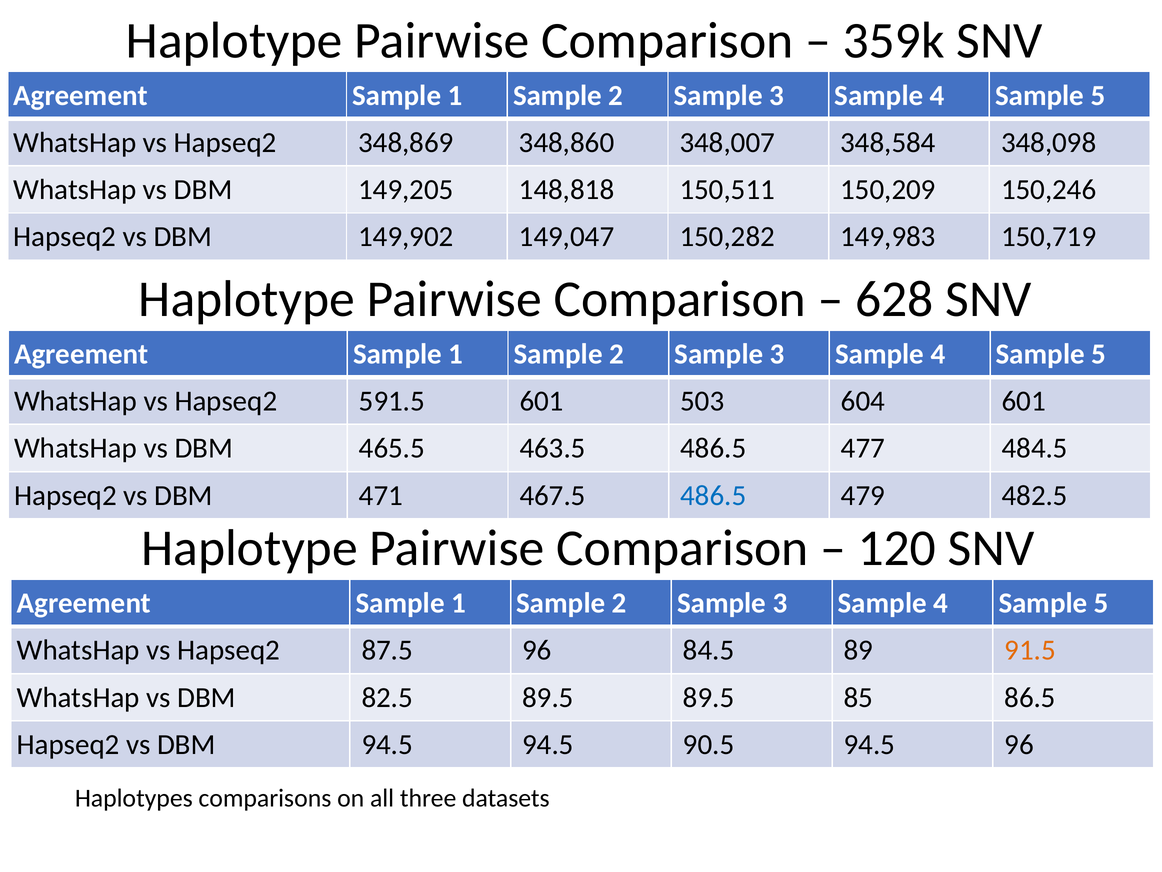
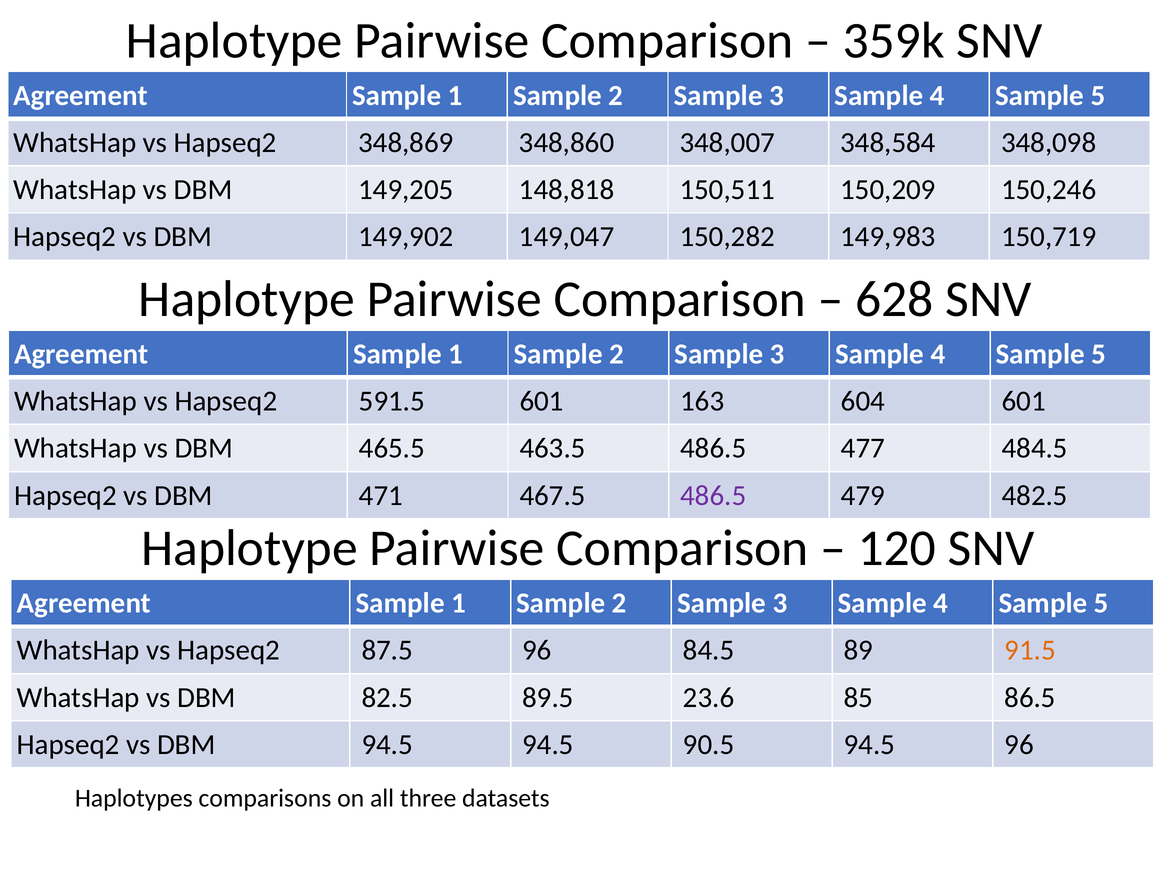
503: 503 -> 163 (702, 401)
486.5 colour: blue -> purple (713, 495)
89.5 89.5: 89.5 -> 23.6 (709, 697)
